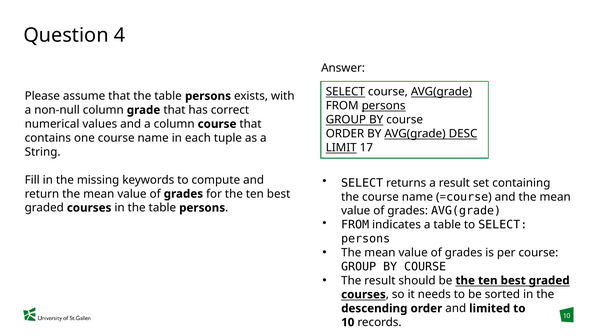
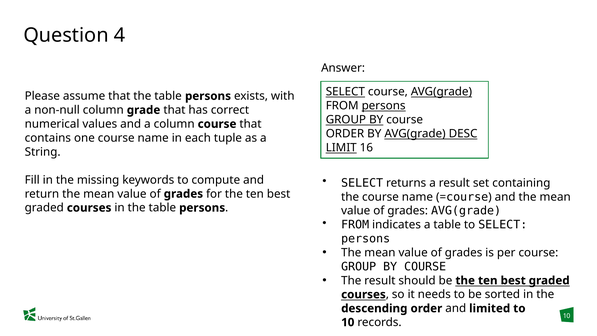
17: 17 -> 16 (366, 148)
